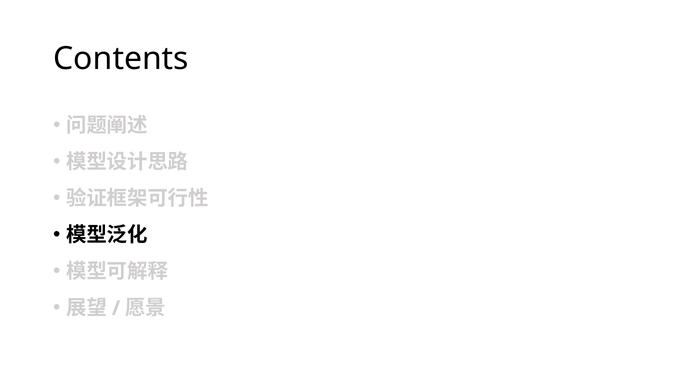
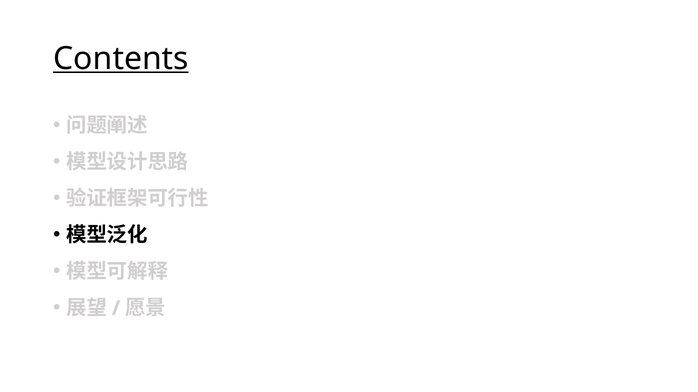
Contents underline: none -> present (121, 59)
